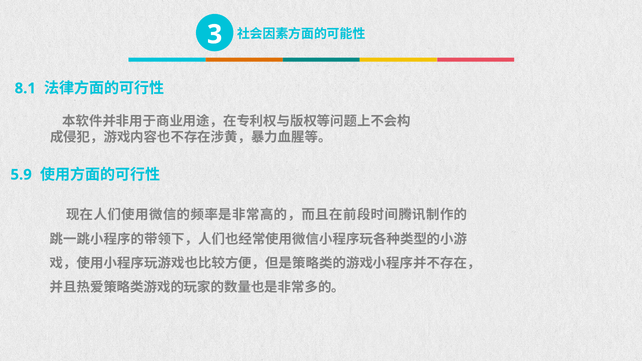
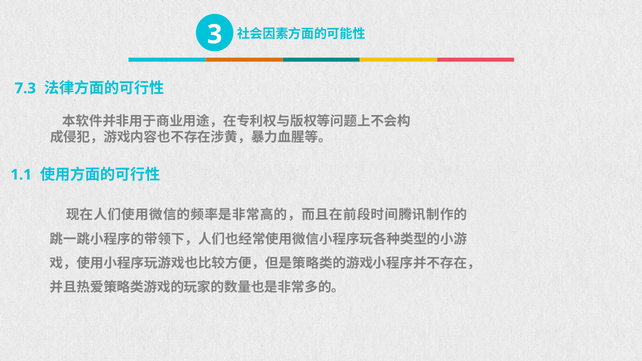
8.1: 8.1 -> 7.3 (25, 88)
5.9: 5.9 -> 1.1 (21, 175)
